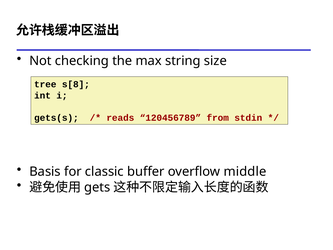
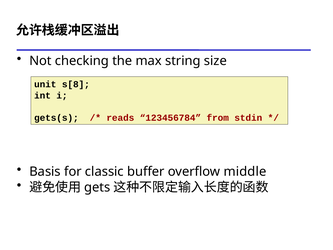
tree: tree -> unit (45, 84)
120456789: 120456789 -> 123456784 (170, 118)
